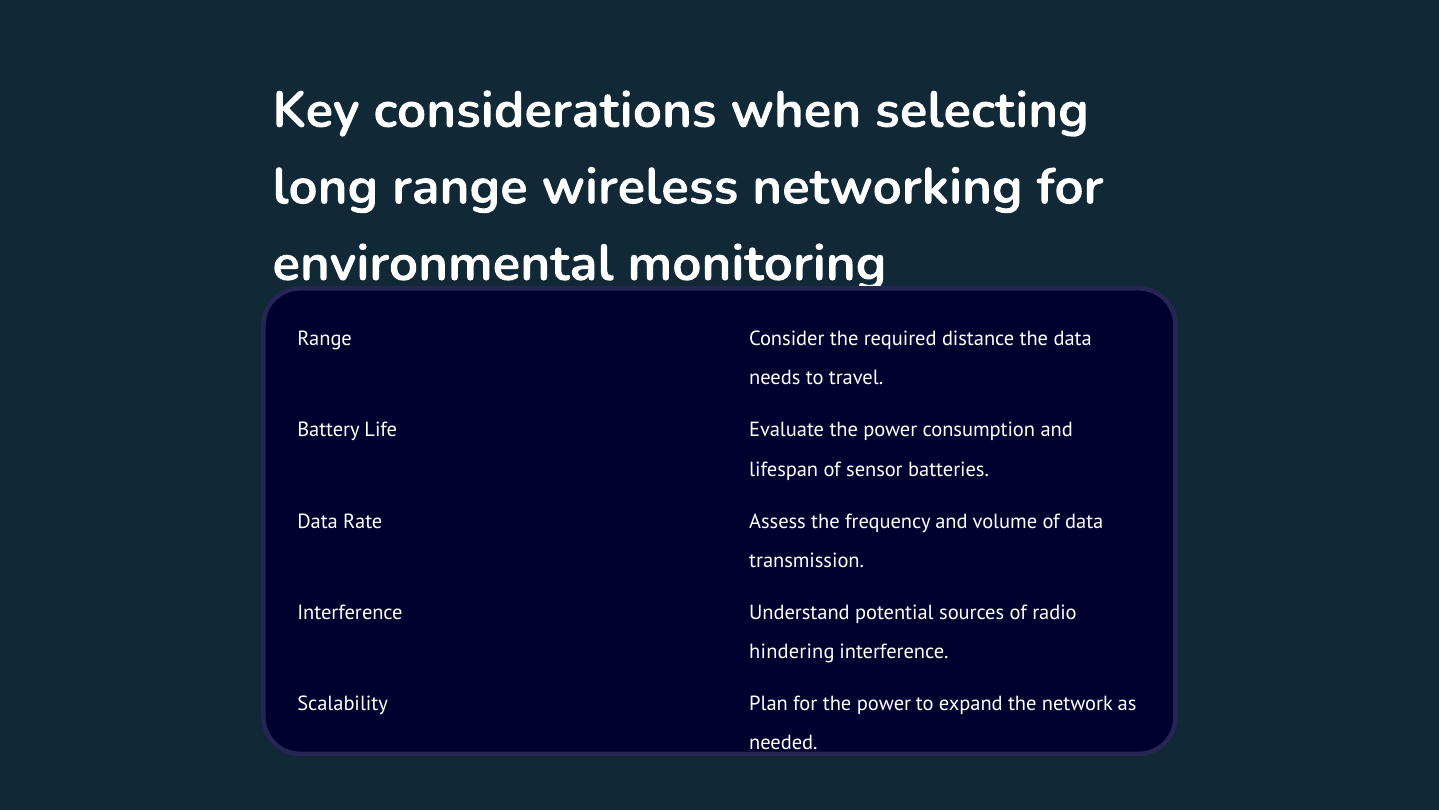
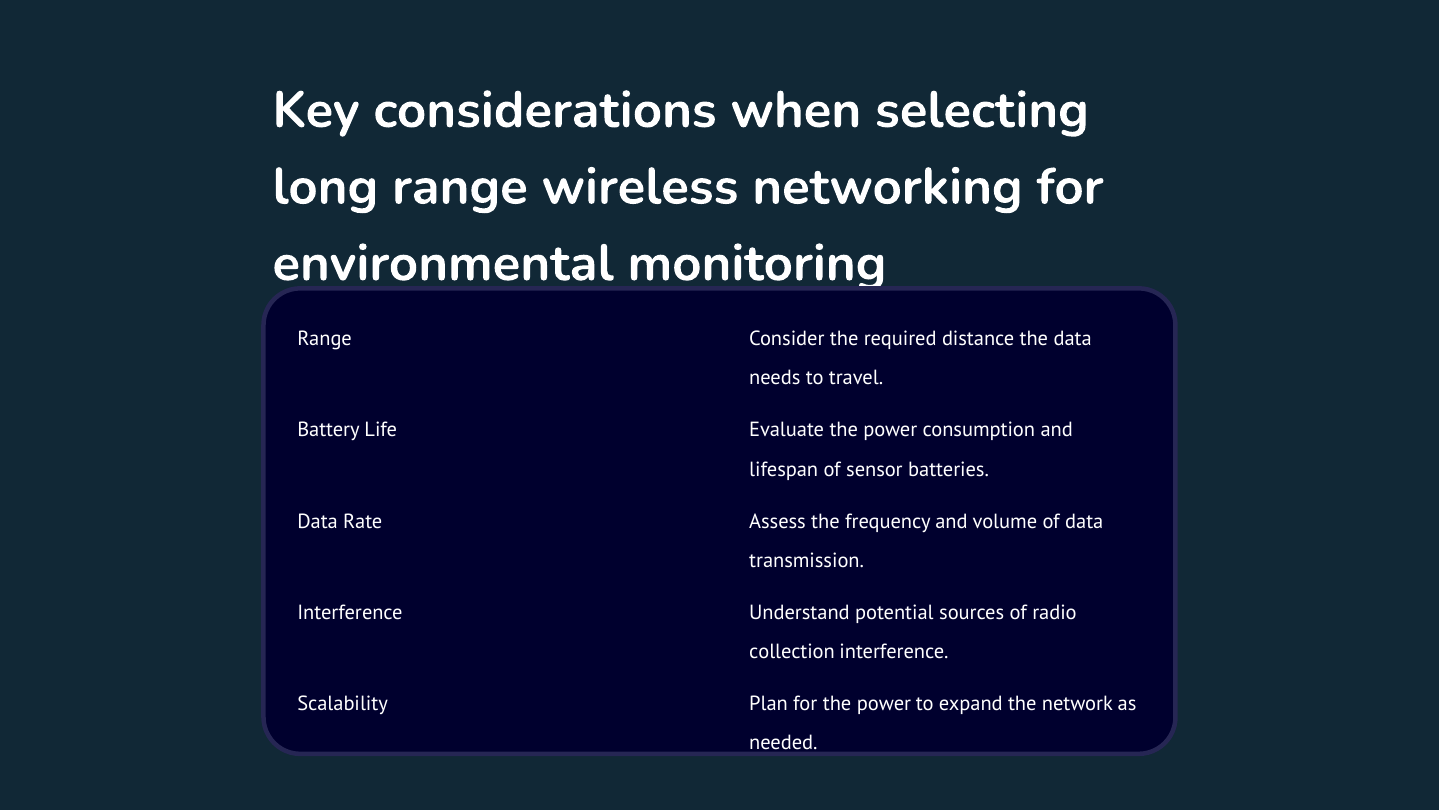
hindering: hindering -> collection (792, 651)
